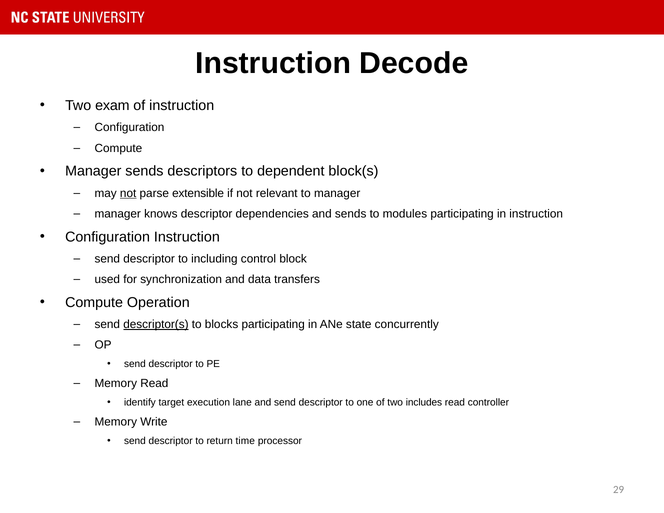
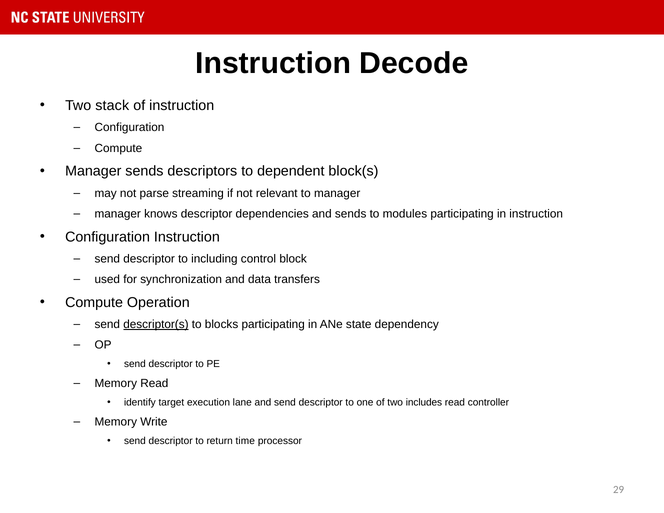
exam: exam -> stack (112, 106)
not underline: present -> none (128, 193)
extensible: extensible -> streaming (198, 193)
concurrently: concurrently -> dependency (407, 324)
